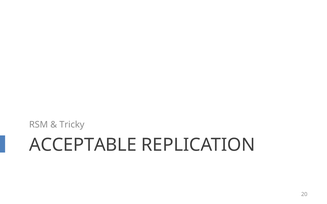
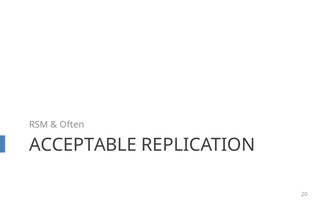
Tricky: Tricky -> Often (72, 125)
